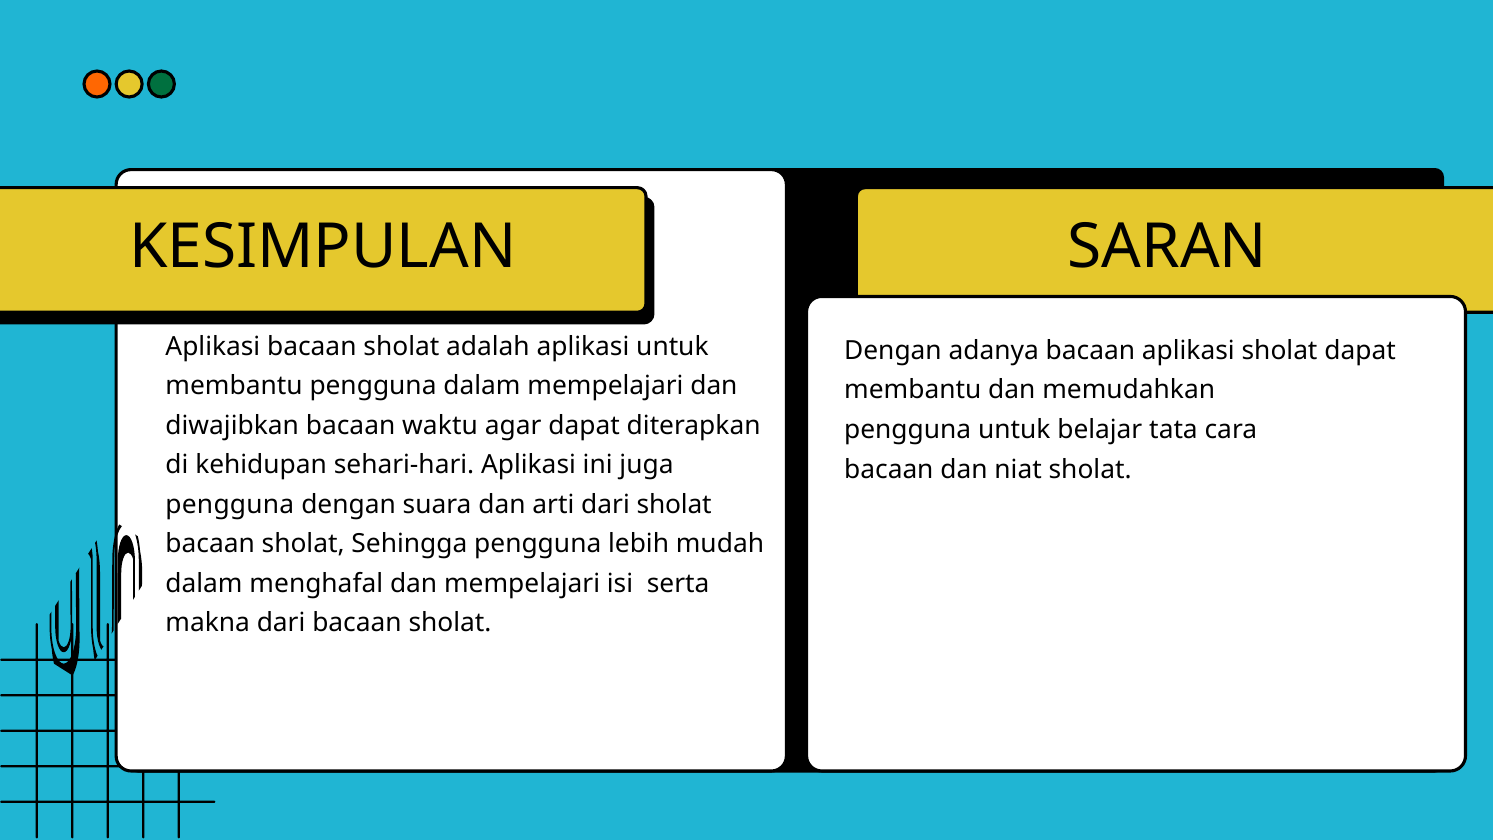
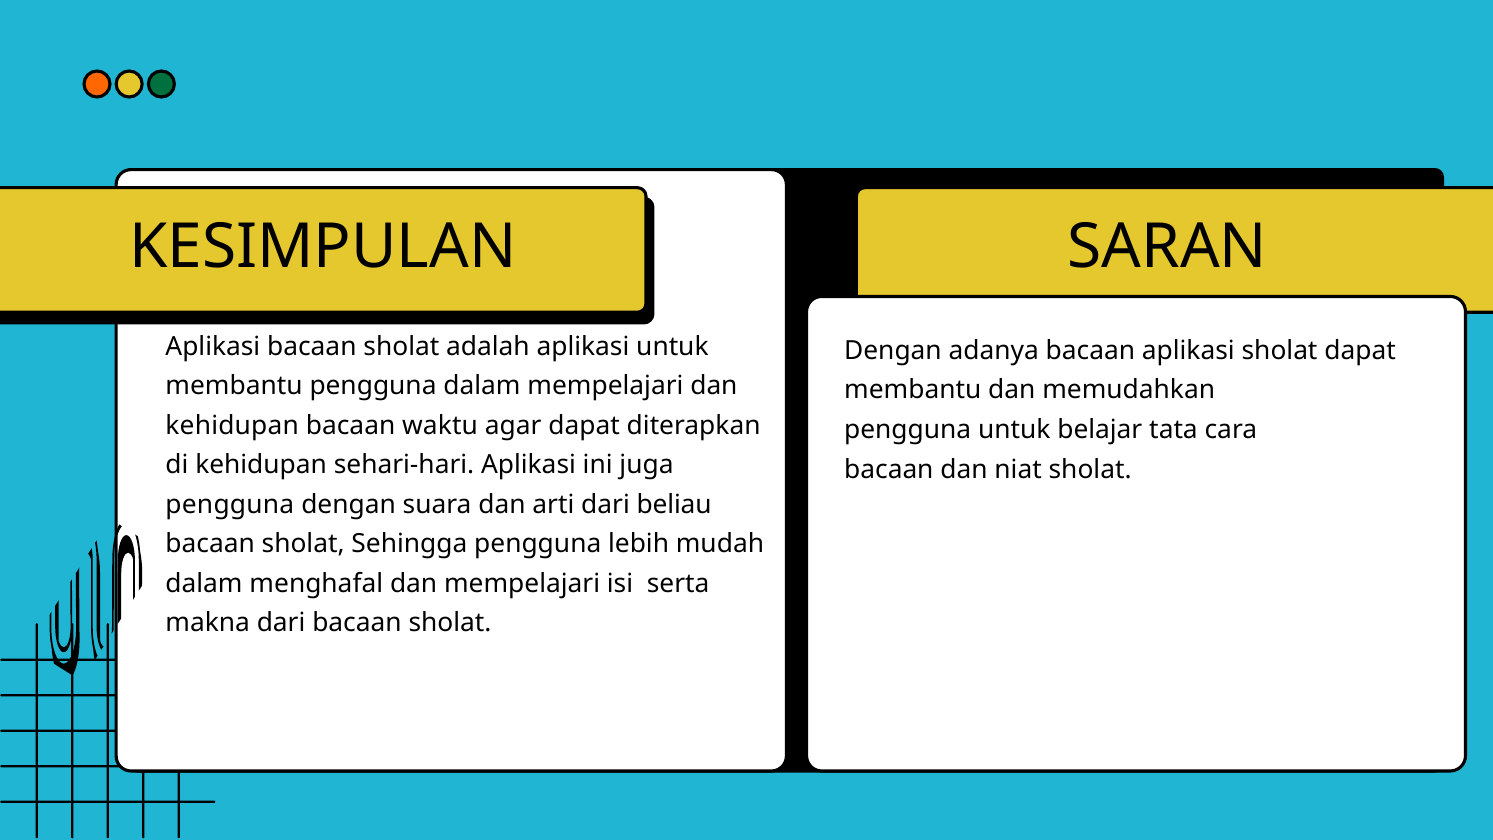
diwajibkan: diwajibkan -> kehidupan (232, 425)
dari sholat: sholat -> beliau (674, 504)
